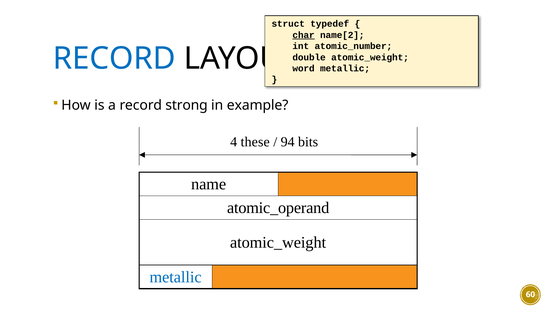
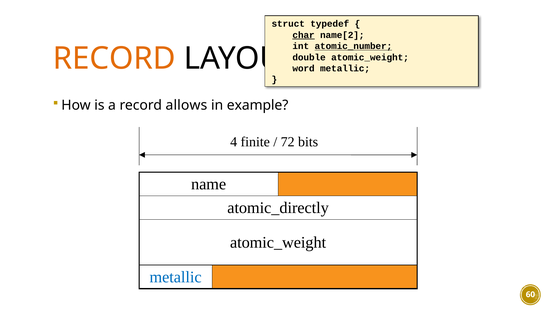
atomic_number underline: none -> present (353, 46)
RECORD colour: blue -> orange (114, 59)
strong: strong -> allows (186, 105)
these: these -> finite (255, 142)
94: 94 -> 72 (288, 142)
atomic_operand: atomic_operand -> atomic_directly (278, 208)
